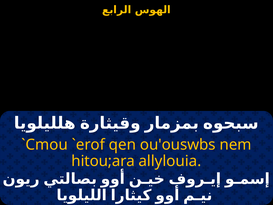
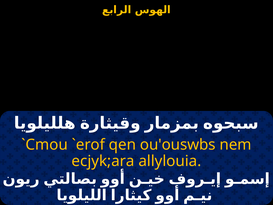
hitou;ara: hitou;ara -> ecjyk;ara (103, 161)
